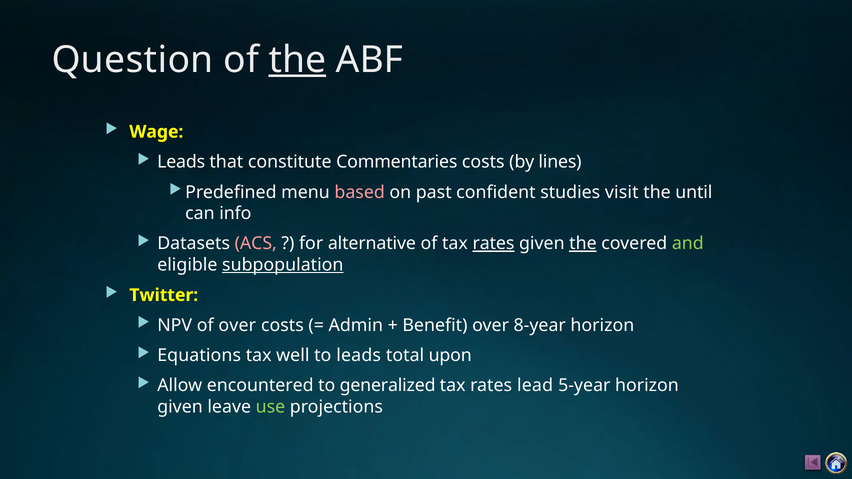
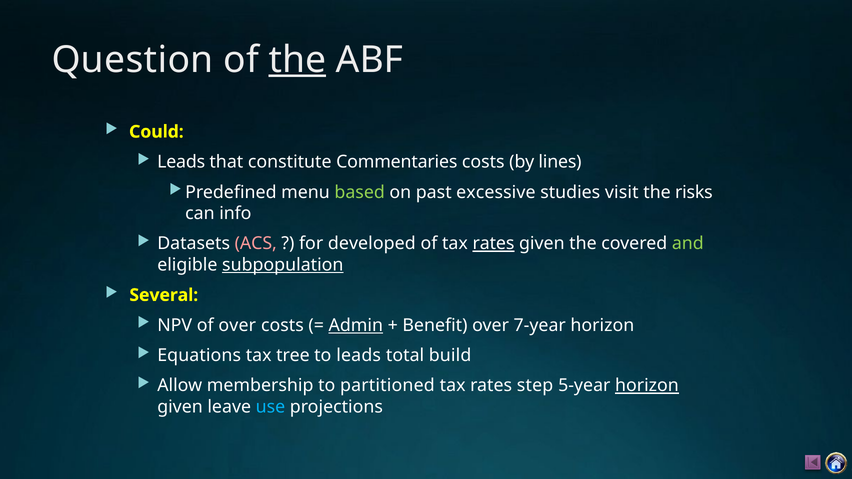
Wage: Wage -> Could (156, 132)
based colour: pink -> light green (360, 192)
confident: confident -> excessive (496, 192)
until: until -> risks (694, 192)
alternative: alternative -> developed (372, 244)
the underline: present -> none (583, 244)
Twitter: Twitter -> Several (164, 295)
Admin underline: none -> present (356, 325)
8-year: 8-year -> 7-year (540, 325)
well: well -> tree (293, 356)
upon: upon -> build (450, 356)
encountered: encountered -> membership (260, 386)
generalized: generalized -> partitioned (387, 386)
lead: lead -> step (535, 386)
horizon underline: none -> present (647, 386)
use colour: light green -> light blue (270, 407)
